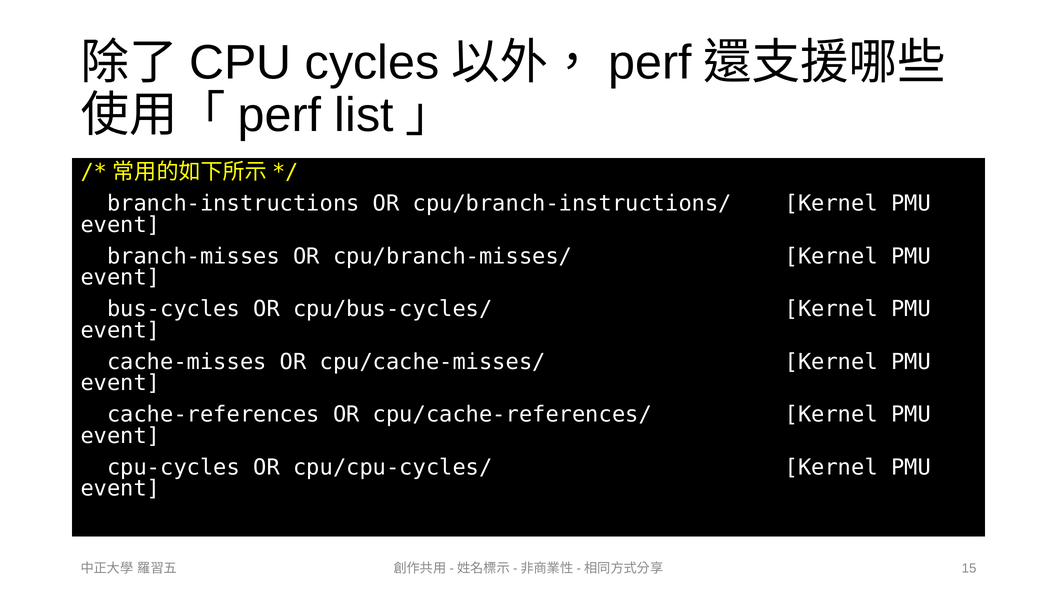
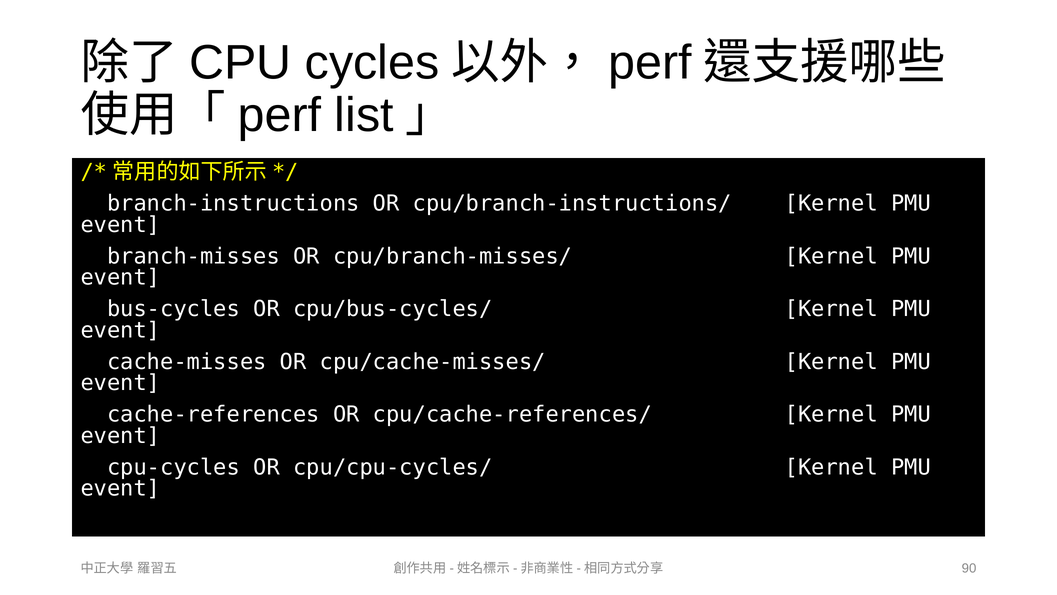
15: 15 -> 90 (969, 568)
